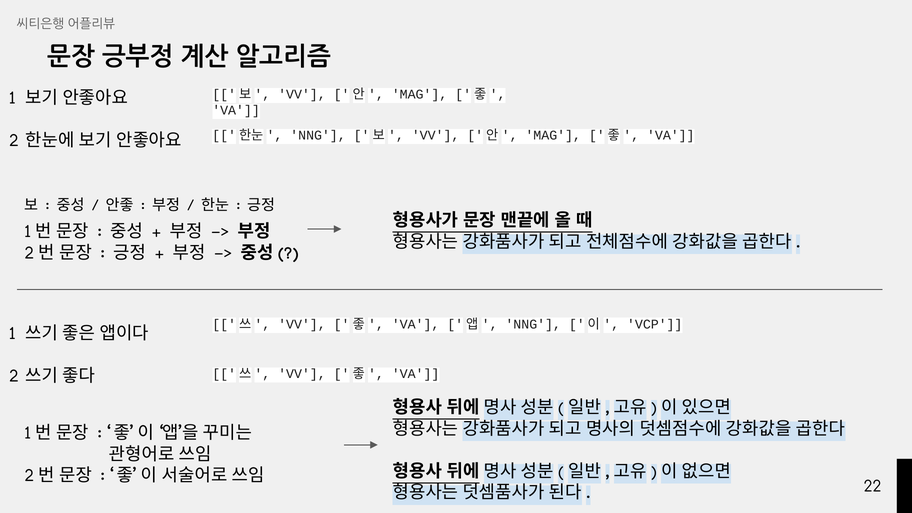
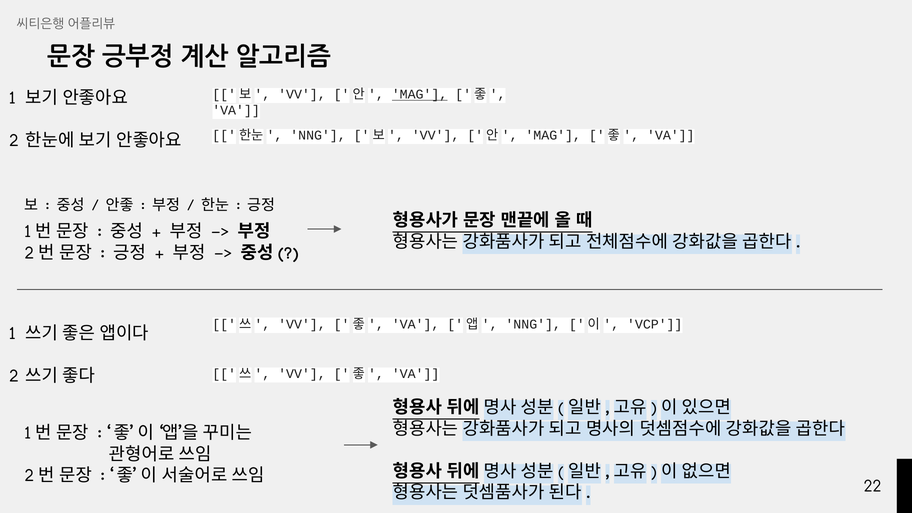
MAG underline: none -> present (420, 94)
